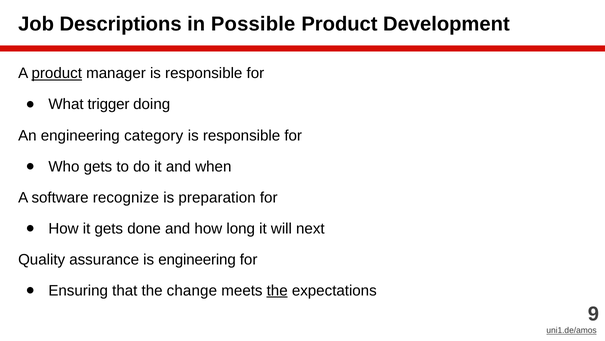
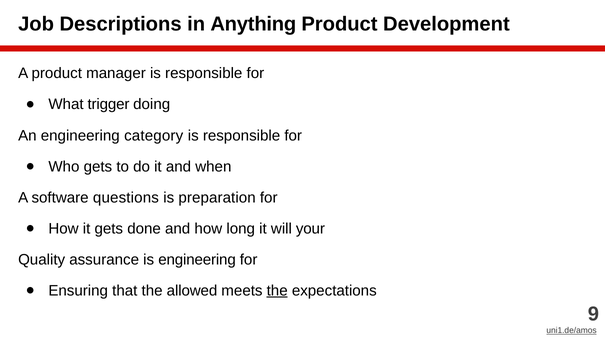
Possible: Possible -> Anything (253, 24)
product underline: present -> none (57, 73)
recognize: recognize -> questions (126, 197)
next: next -> your (310, 228)
change: change -> allowed (192, 290)
